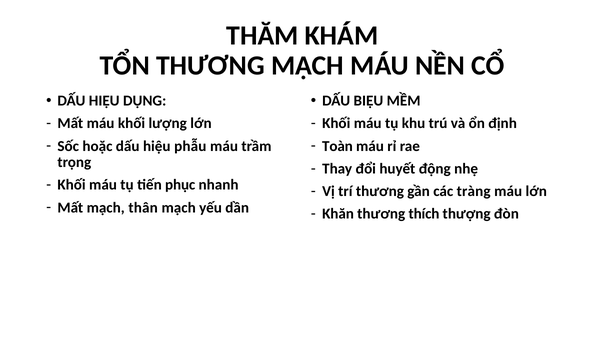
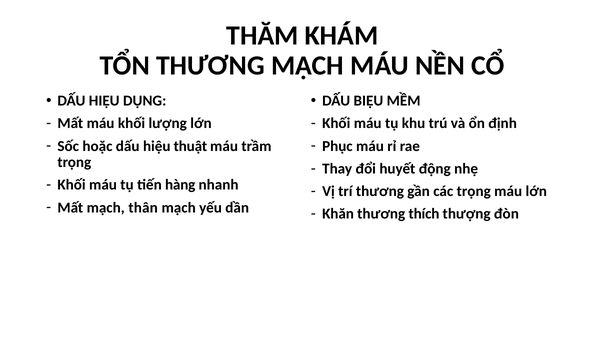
phẫu: phẫu -> thuật (190, 146)
Toàn: Toàn -> Phục (337, 146)
phục: phục -> hàng (180, 185)
các tràng: tràng -> trọng (474, 191)
